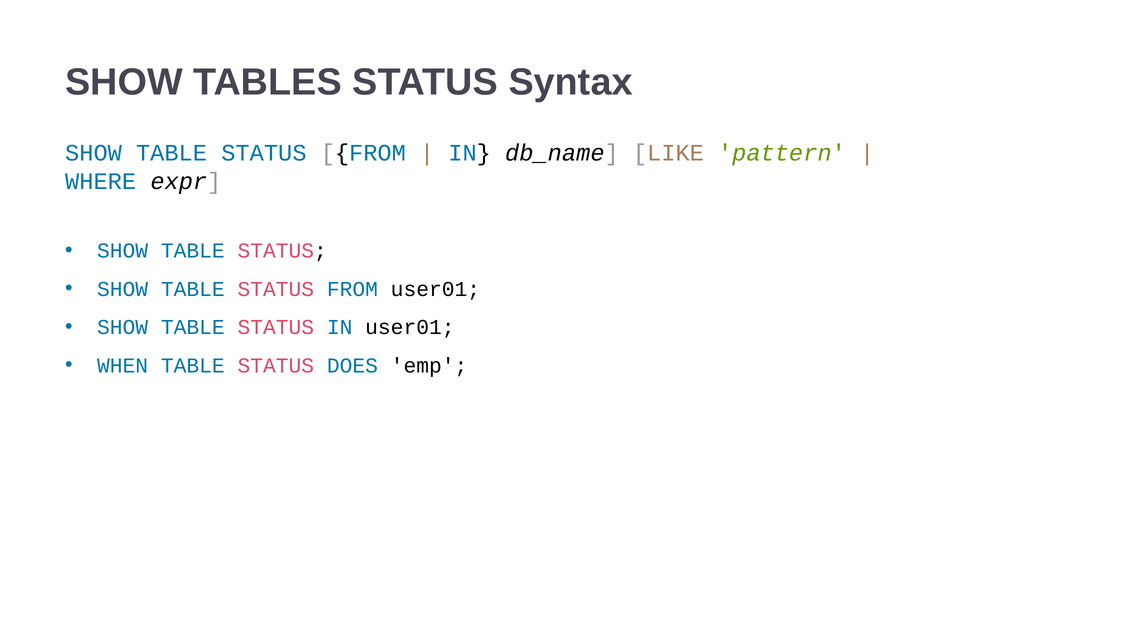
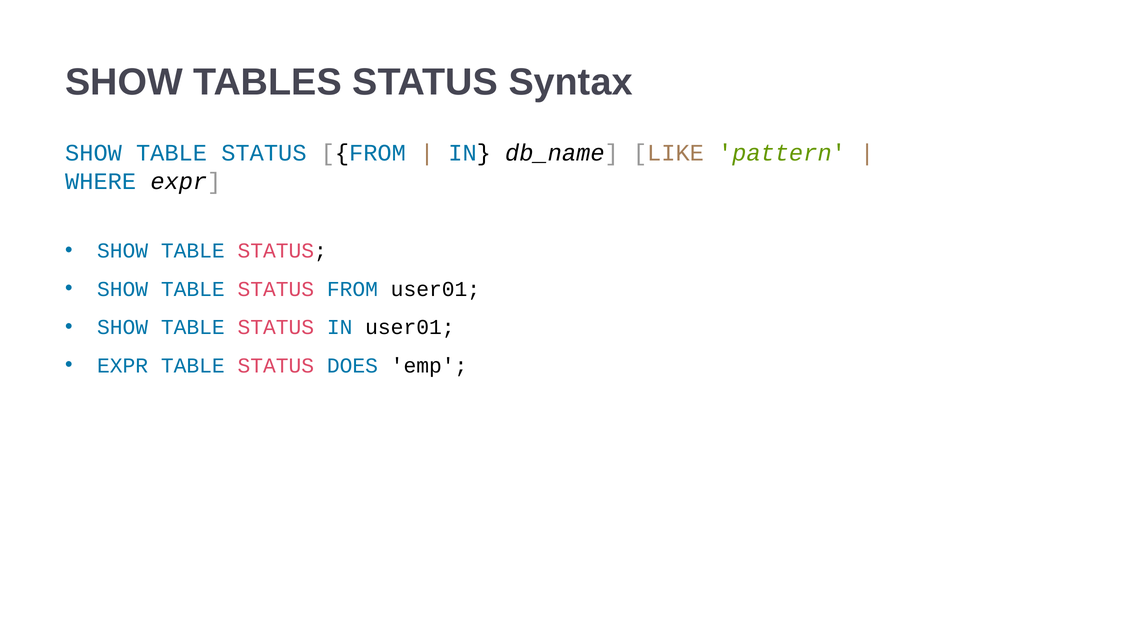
WHEN: WHEN -> EXPR (123, 366)
